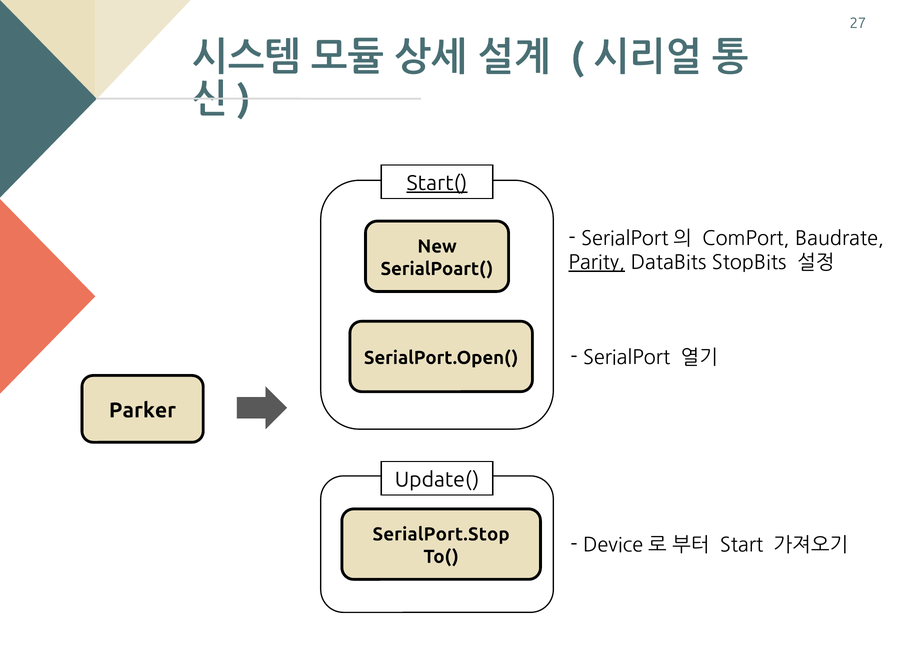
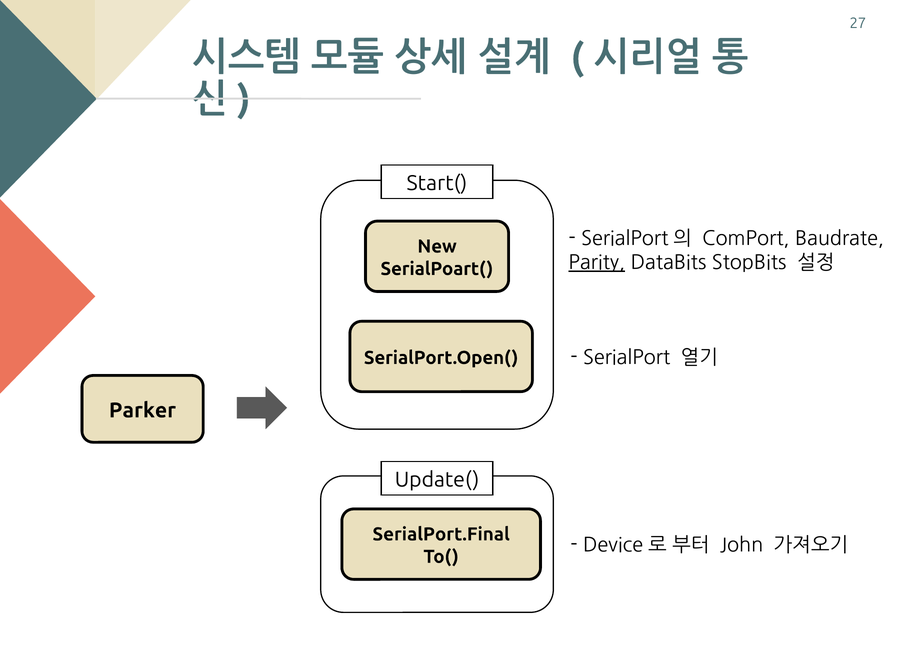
Start( underline: present -> none (437, 183)
SerialPort.Stop: SerialPort.Stop -> SerialPort.Final (441, 534)
Start: Start -> John (742, 545)
